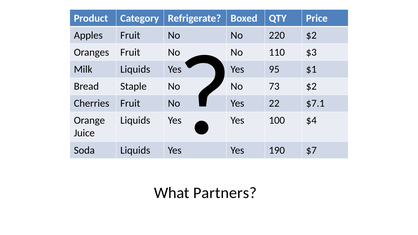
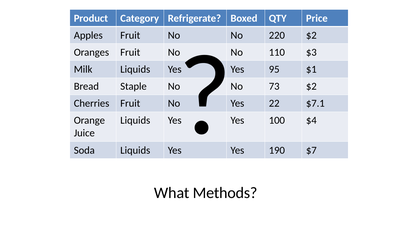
Partners: Partners -> Methods (225, 193)
